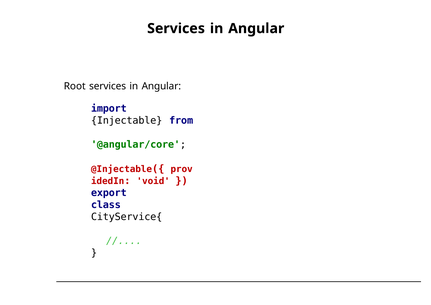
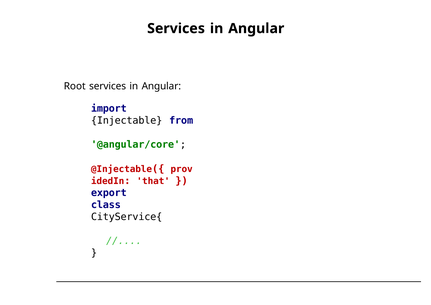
void: void -> that (153, 181)
